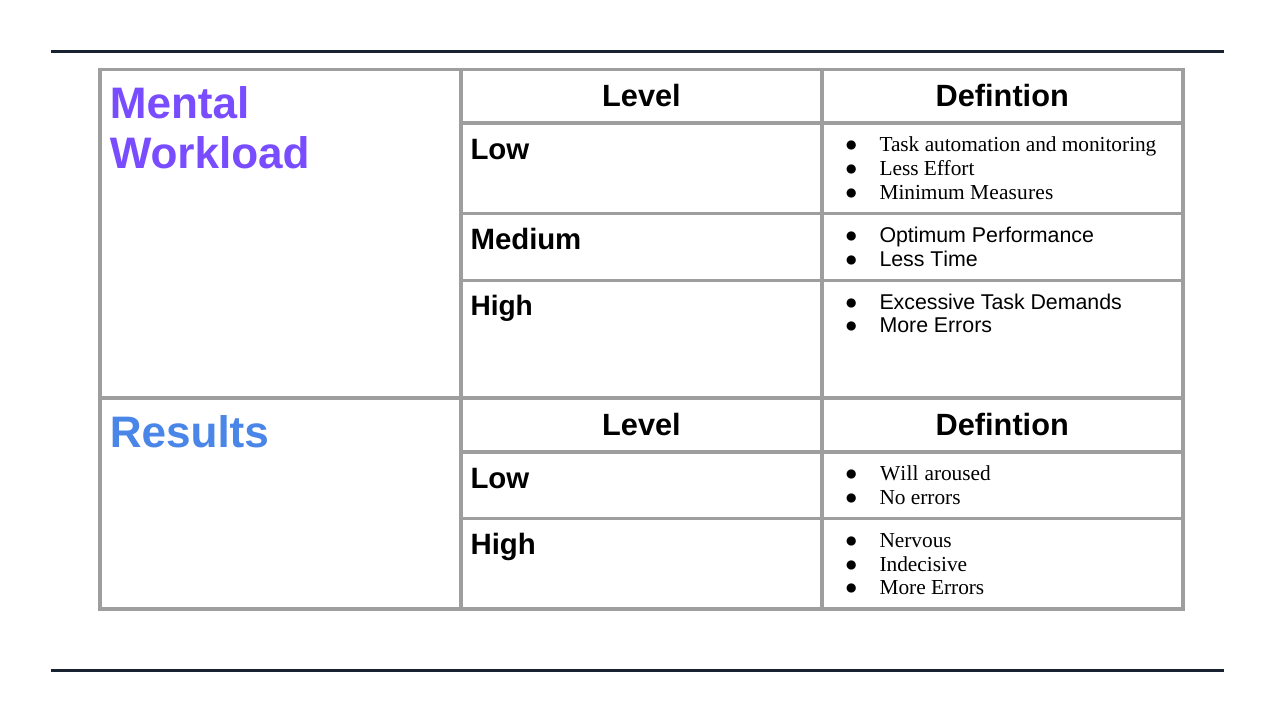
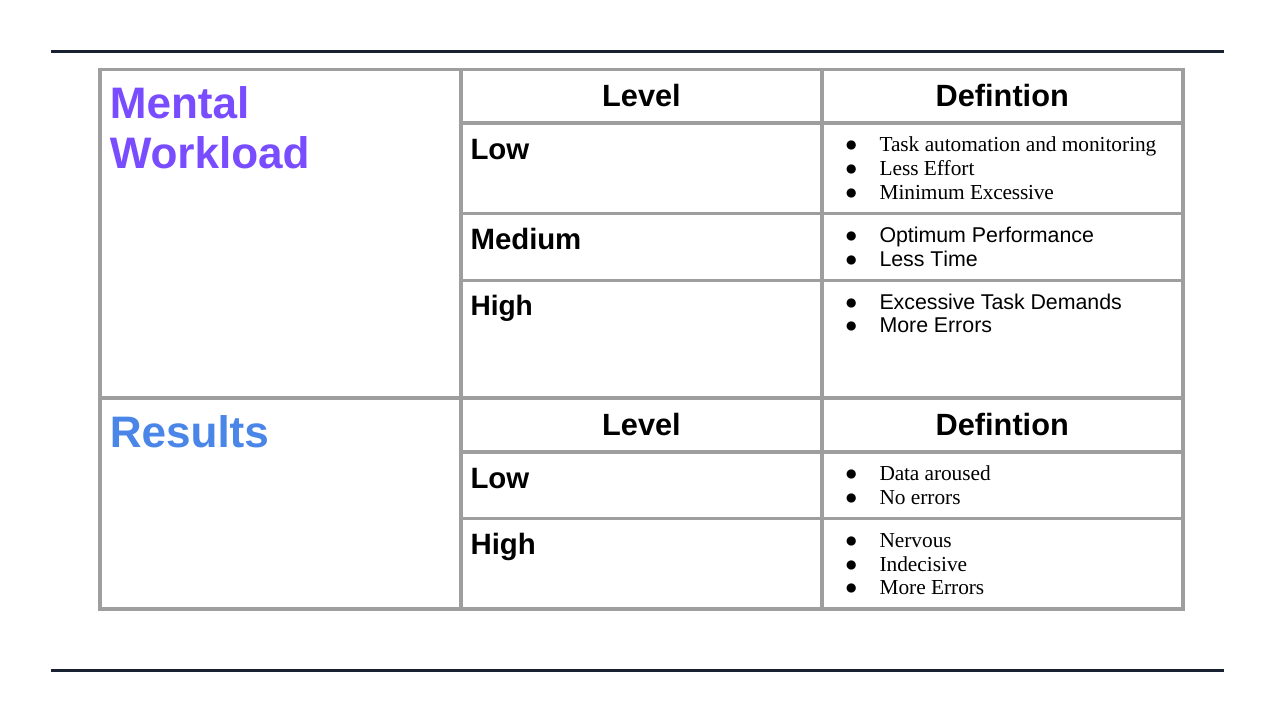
Minimum Measures: Measures -> Excessive (1012, 192)
Will: Will -> Data (899, 473)
